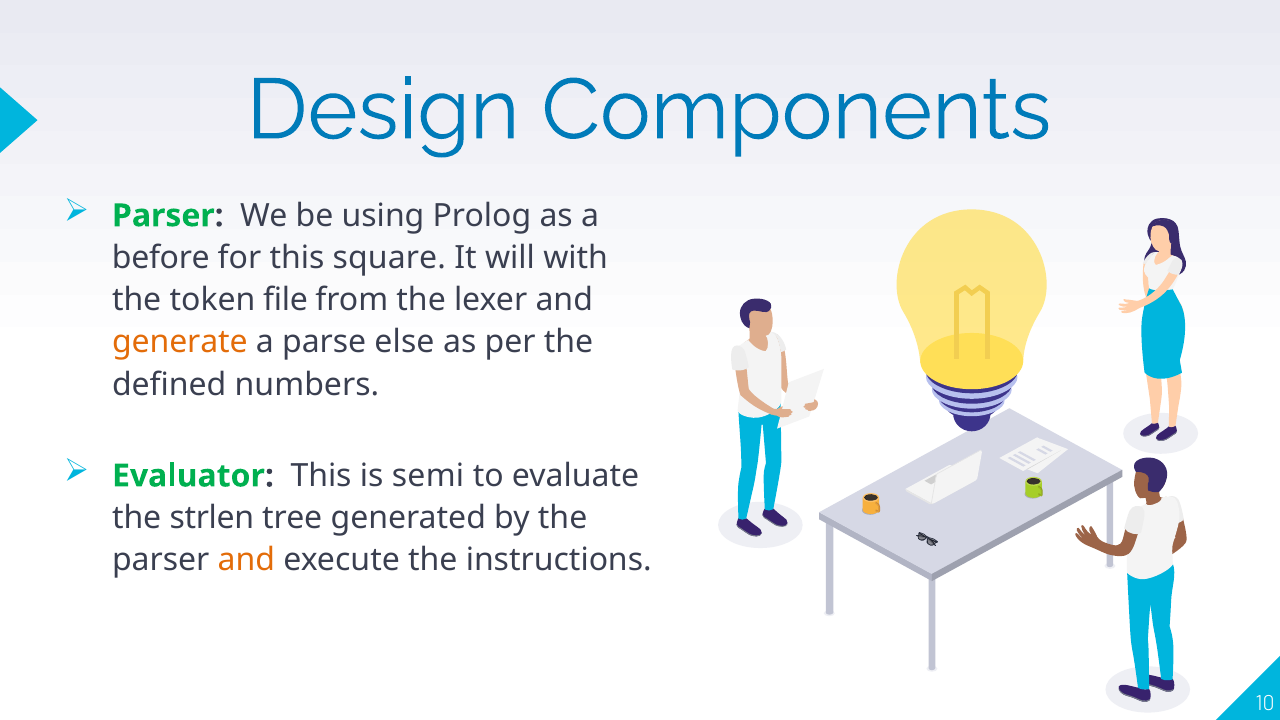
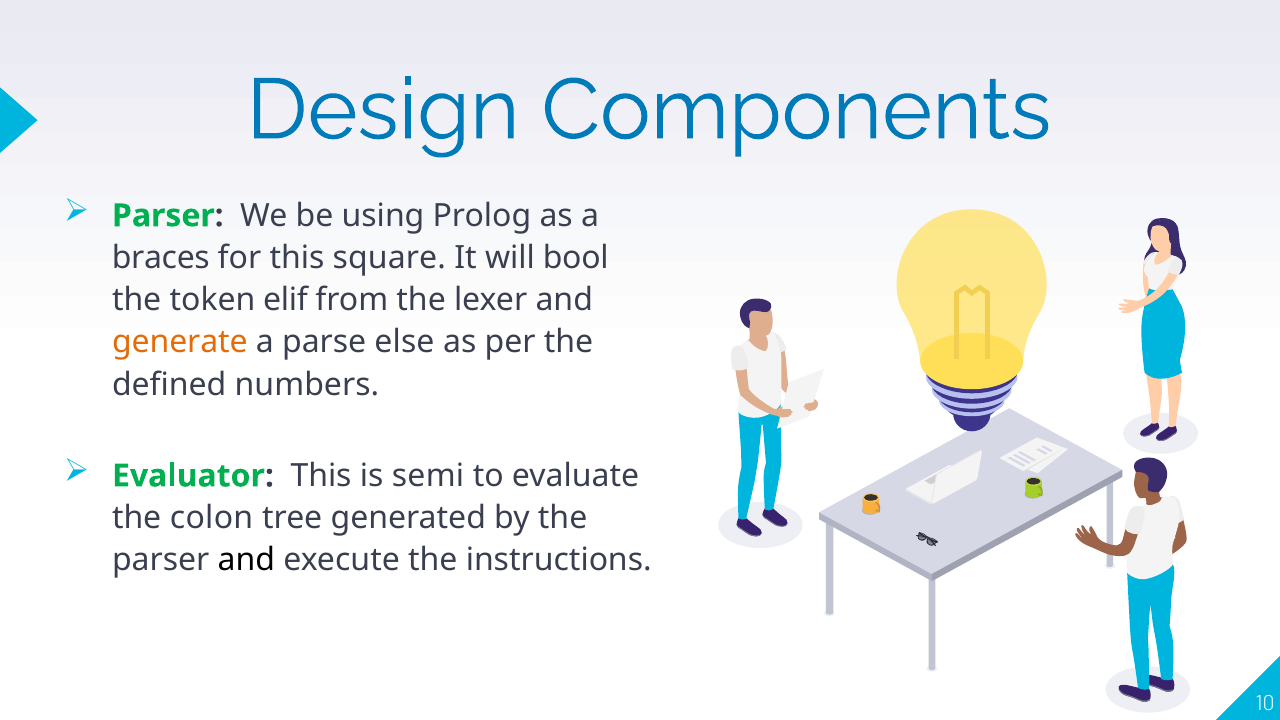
before: before -> braces (161, 258)
with: with -> bool (576, 258)
file: file -> elif (286, 300)
strlen: strlen -> colon (212, 518)
and colour: orange -> black (246, 560)
